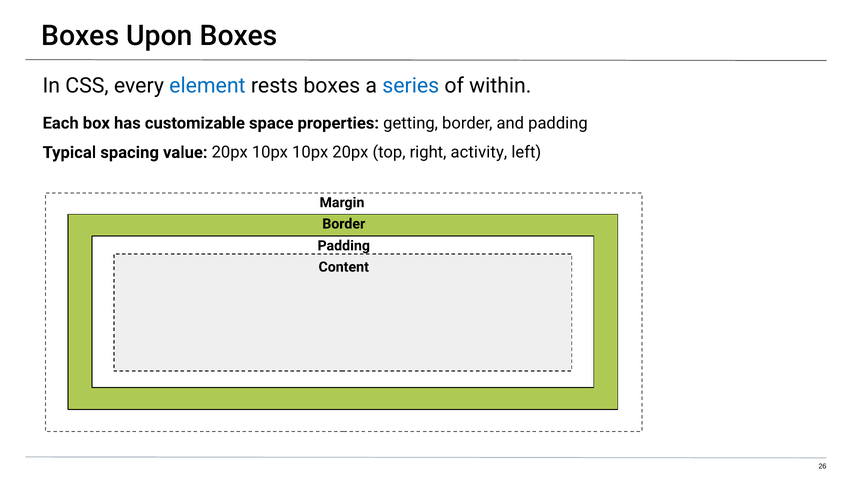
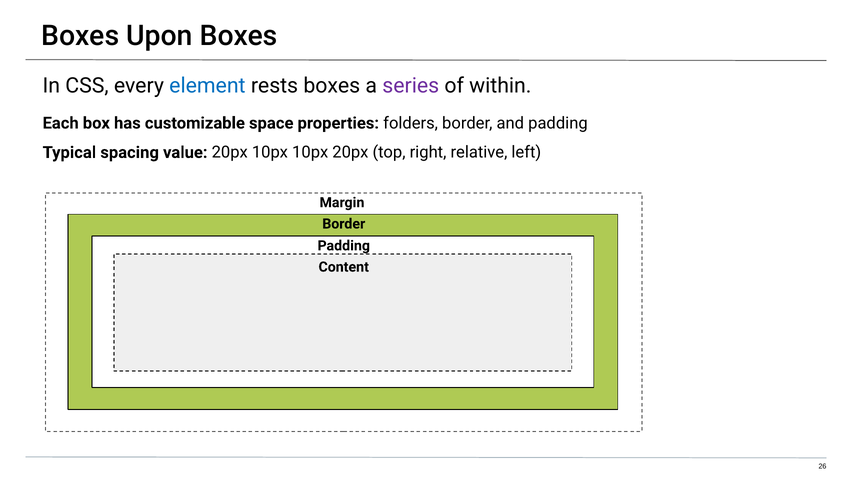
series colour: blue -> purple (411, 86)
getting: getting -> folders (411, 123)
activity: activity -> relative (479, 153)
